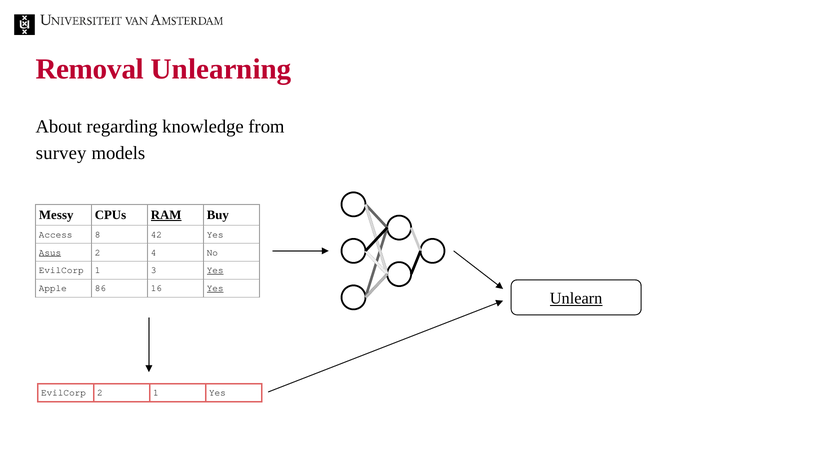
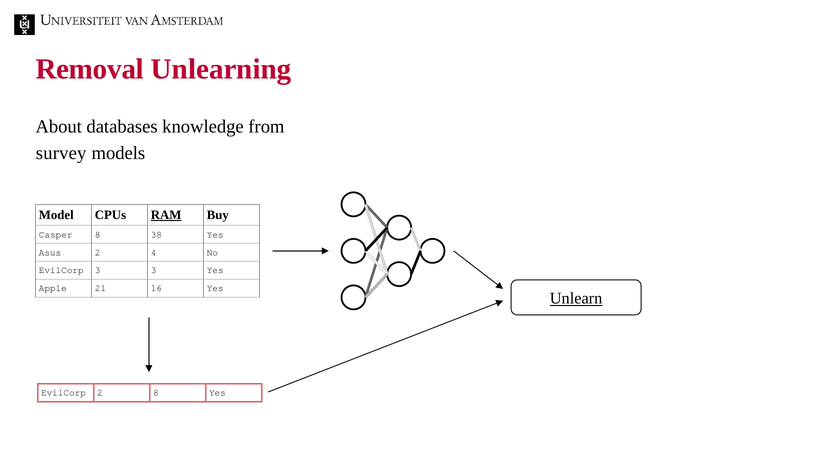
regarding: regarding -> databases (122, 127)
Messy: Messy -> Model (56, 215)
Access: Access -> Casper (56, 234)
42: 42 -> 38 (156, 234)
Asus underline: present -> none (50, 252)
EvilCorp 1: 1 -> 3 (98, 270)
Yes underline: present -> none (215, 270)
86: 86 -> 21 (100, 288)
Yes underline: present -> none (215, 288)
2 1: 1 -> 8 (156, 393)
